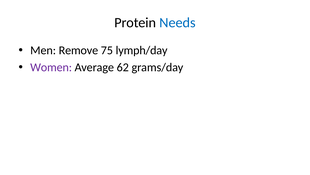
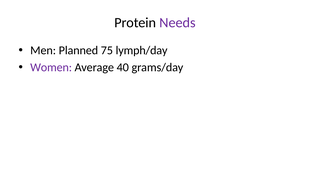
Needs colour: blue -> purple (178, 22)
Remove: Remove -> Planned (78, 50)
62: 62 -> 40 (123, 67)
